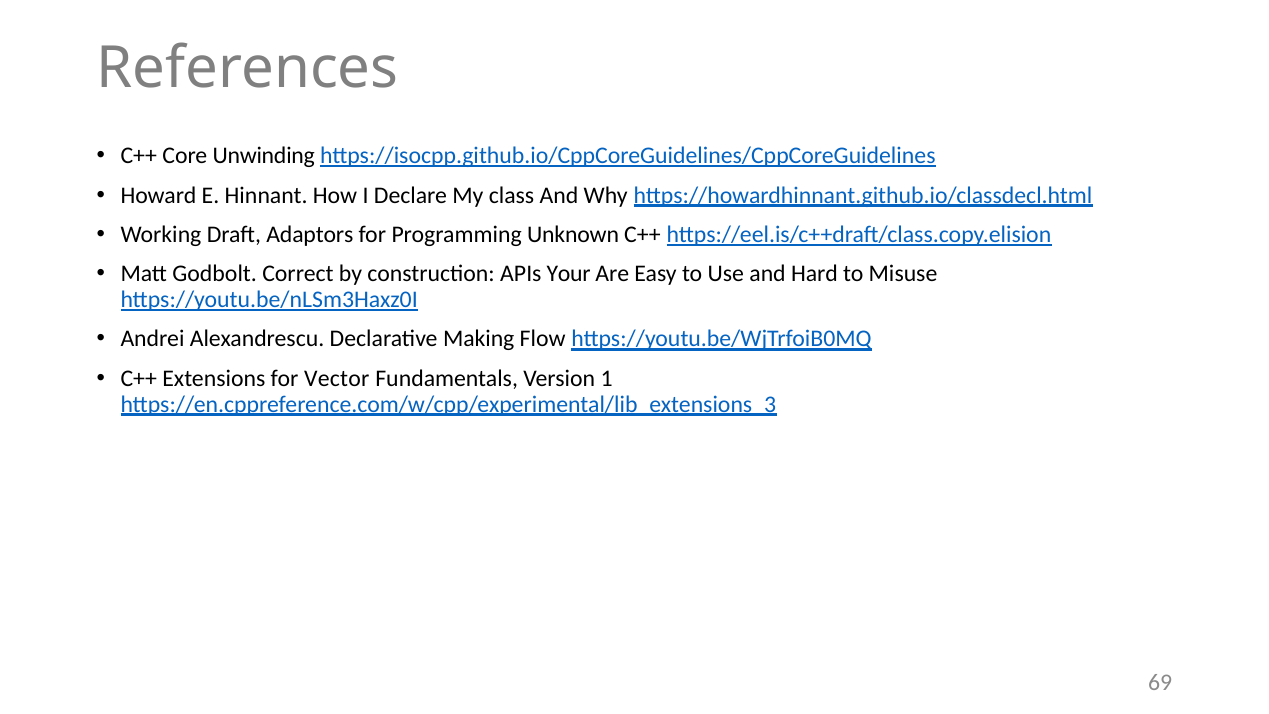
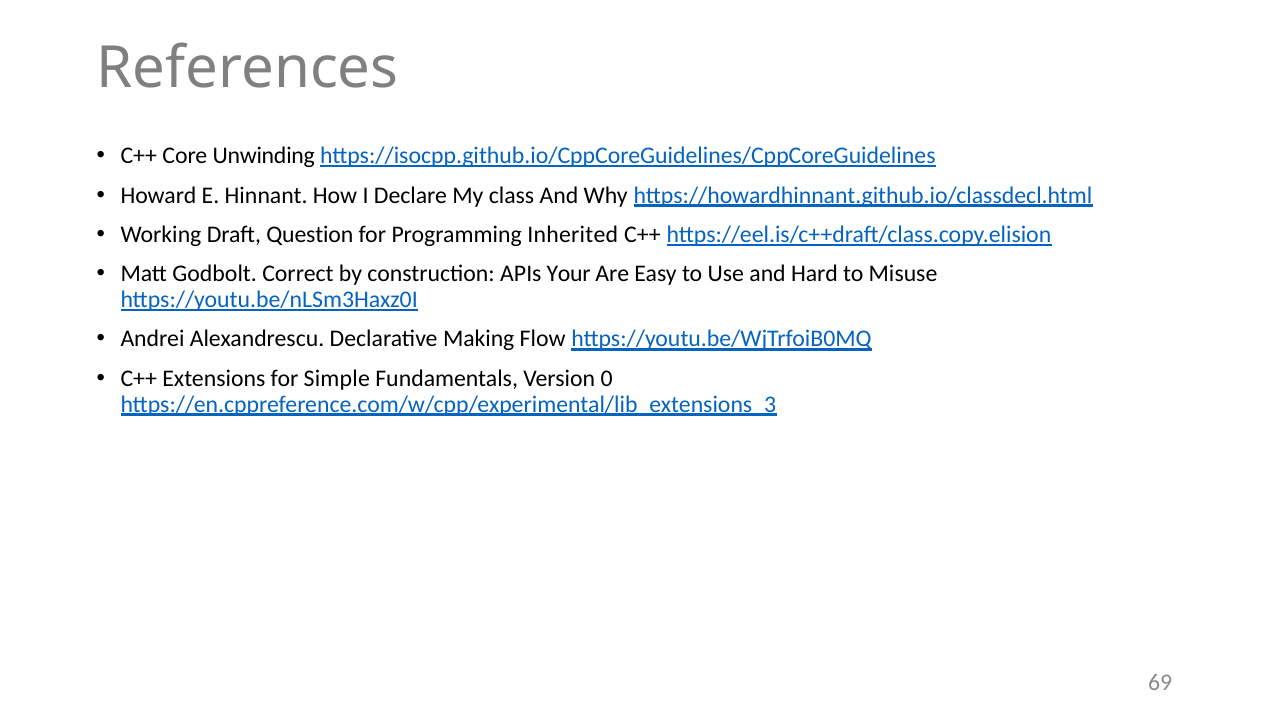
Adaptors: Adaptors -> Question (310, 235)
Unknown: Unknown -> Inherited (573, 235)
Vector: Vector -> Simple (337, 378)
1: 1 -> 0 (607, 378)
